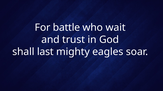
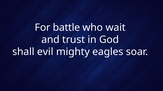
last: last -> evil (45, 52)
